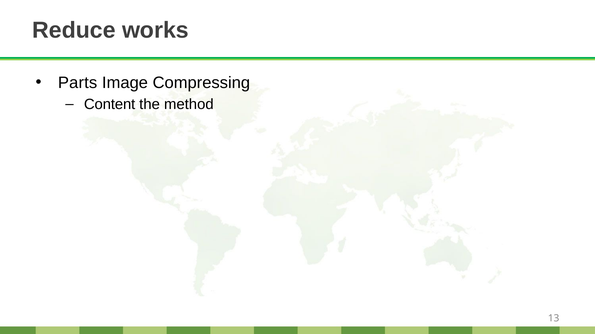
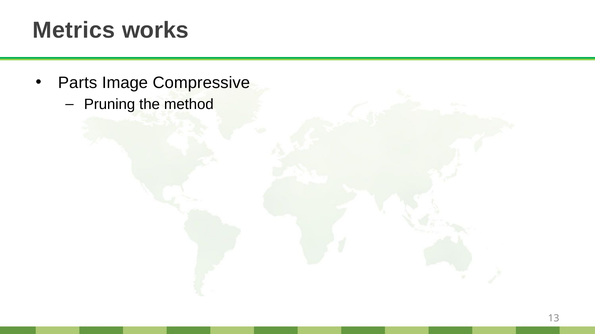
Reduce: Reduce -> Metrics (74, 30)
Compressing: Compressing -> Compressive (201, 83)
Content: Content -> Pruning (110, 105)
